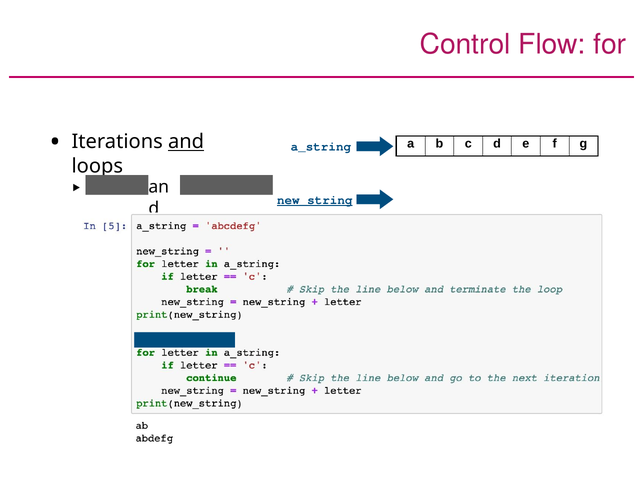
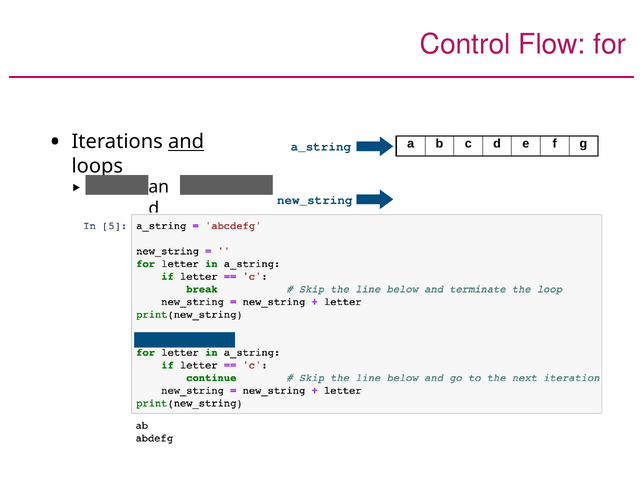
new_string underline: present -> none (315, 200)
